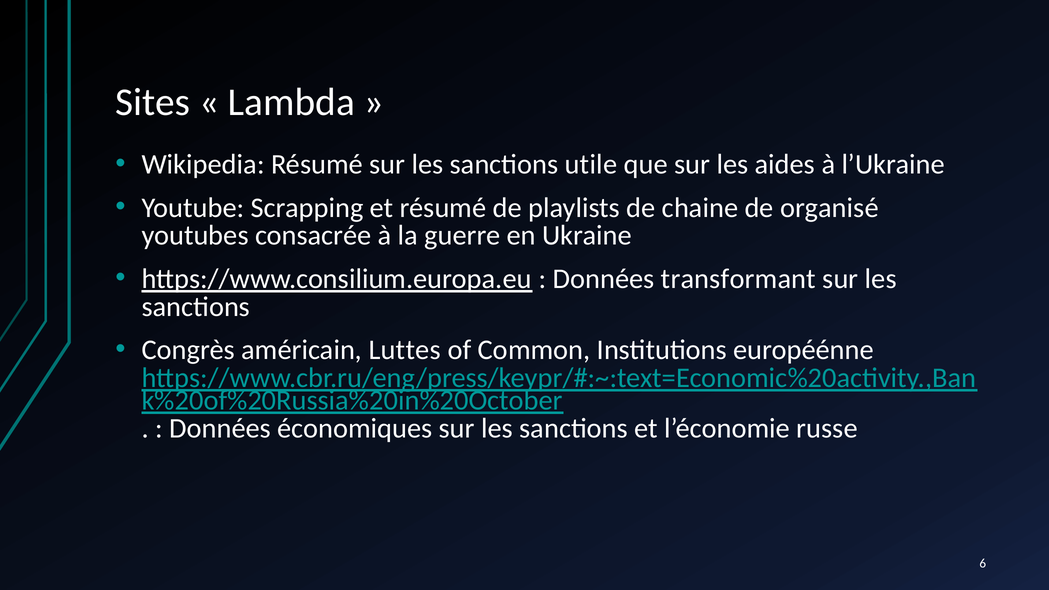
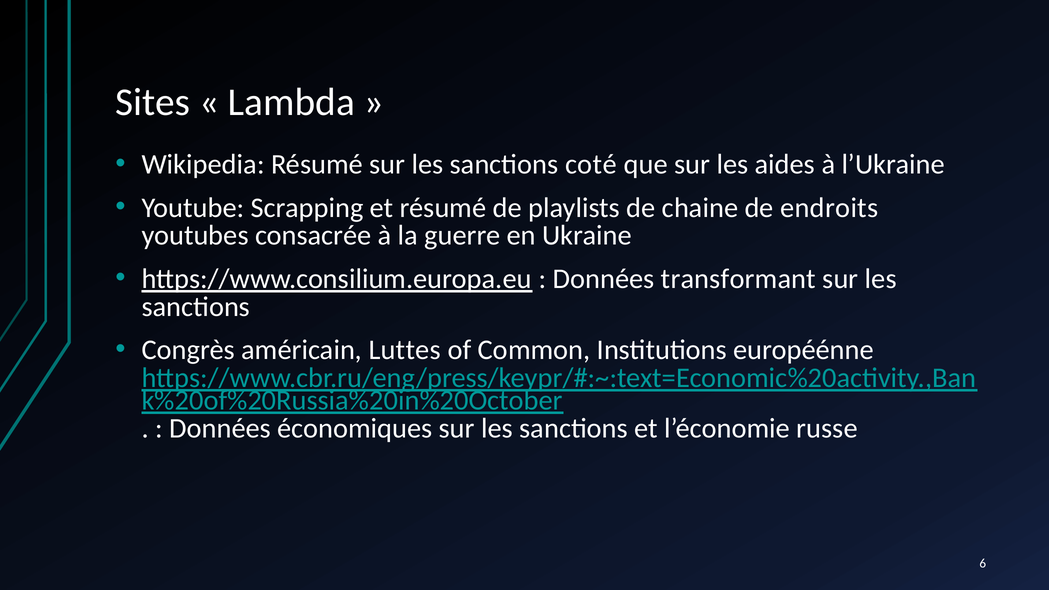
utile: utile -> coté (591, 164)
organisé: organisé -> endroits (829, 208)
